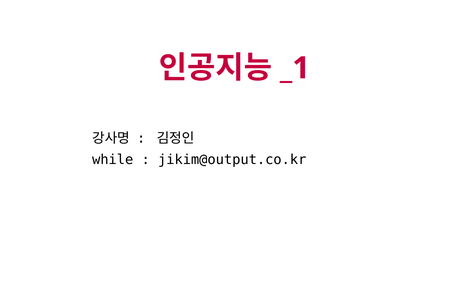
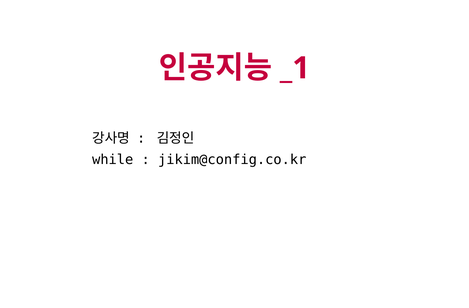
jikim@output.co.kr: jikim@output.co.kr -> jikim@config.co.kr (232, 160)
